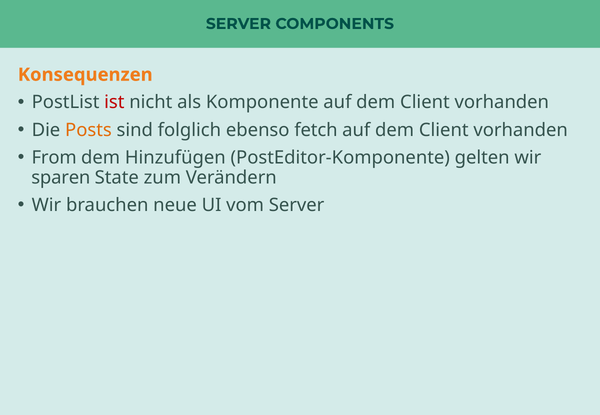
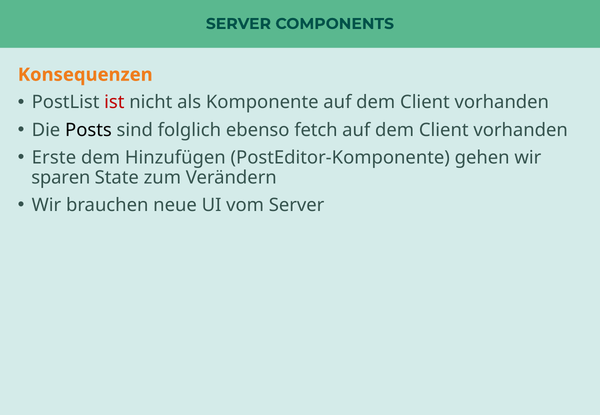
Posts colour: orange -> black (88, 130)
From: From -> Erste (54, 158)
gelten: gelten -> gehen (482, 158)
